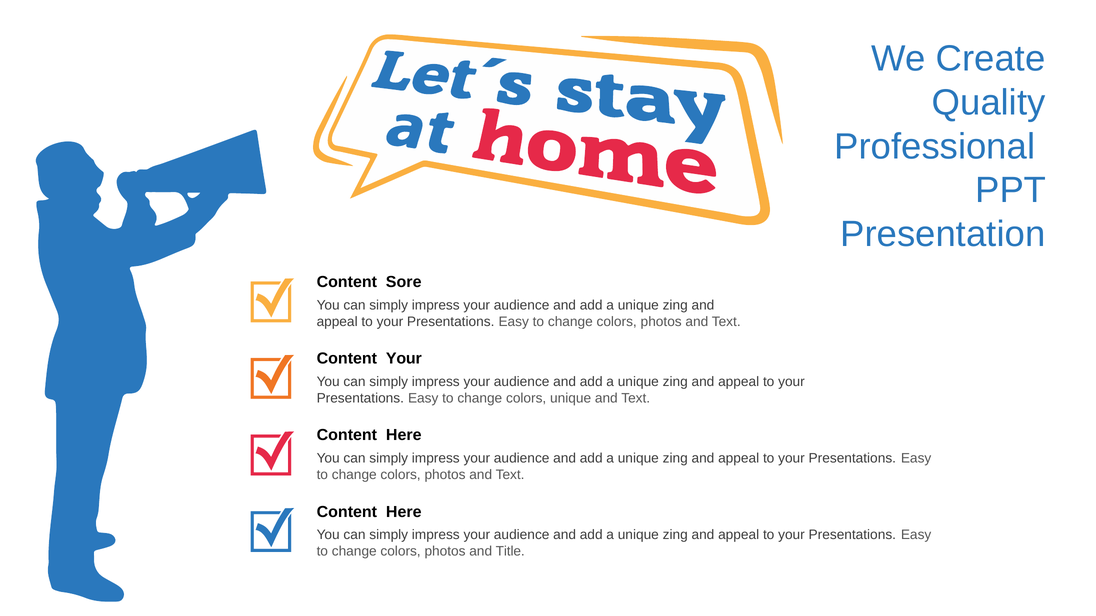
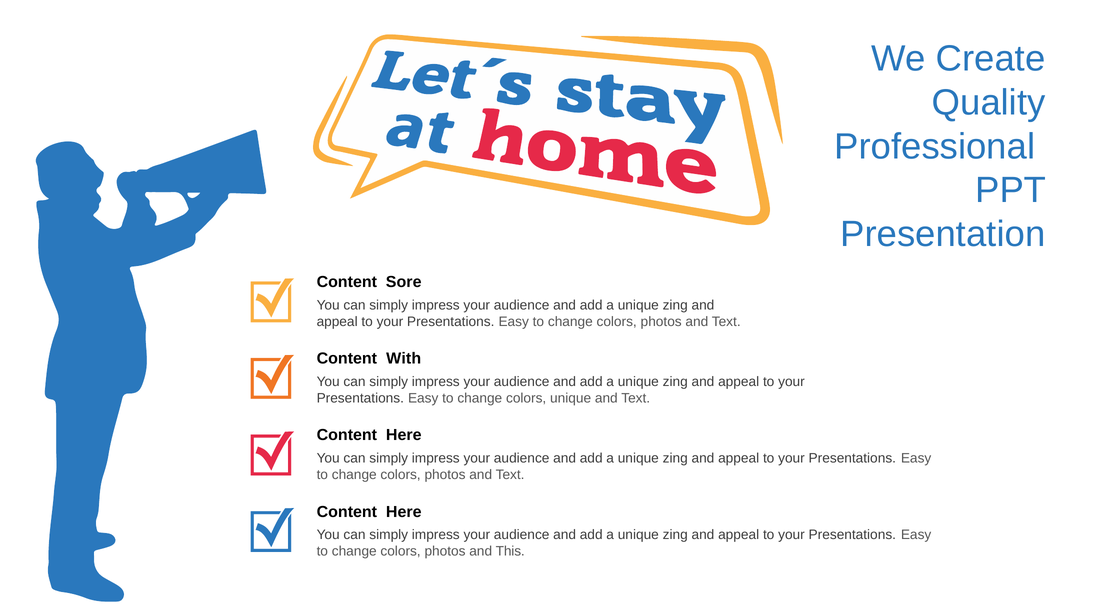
Content Your: Your -> With (404, 359)
Title: Title -> This (510, 552)
